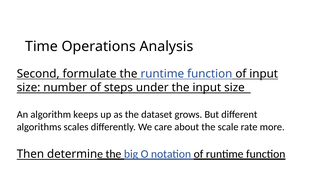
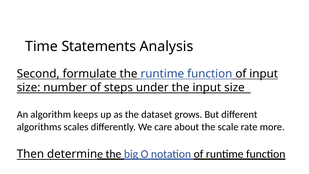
Operations: Operations -> Statements (99, 46)
